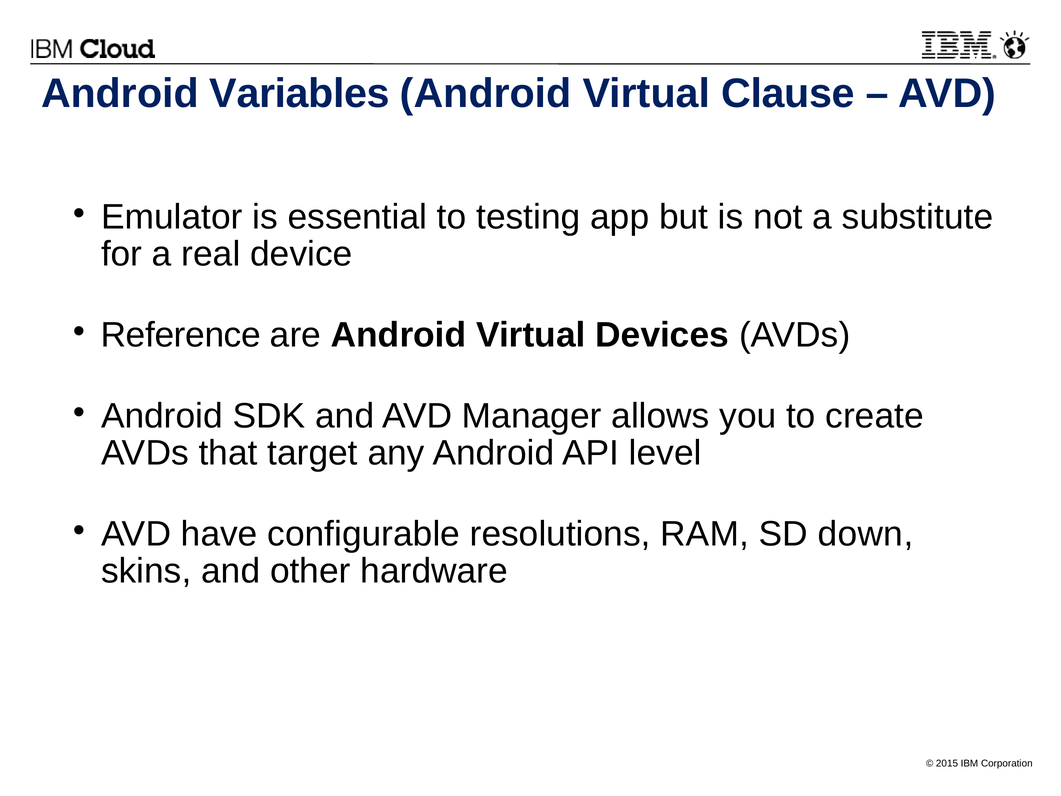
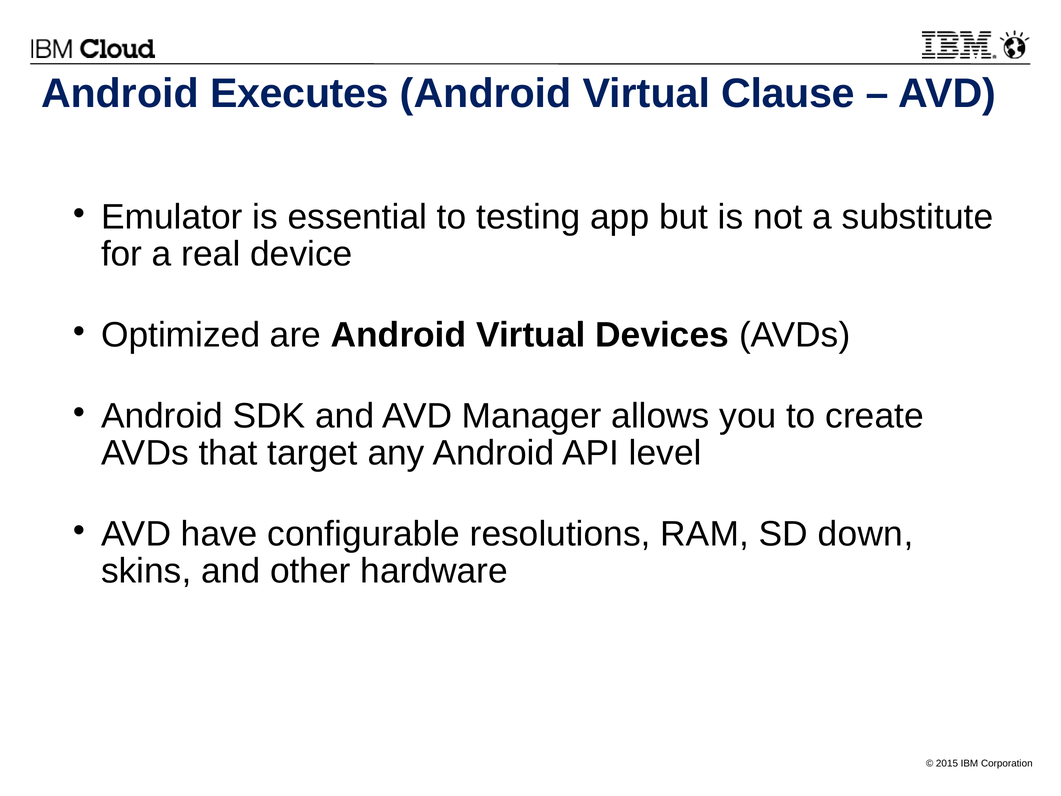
Variables: Variables -> Executes (299, 93)
Reference: Reference -> Optimized (181, 335)
